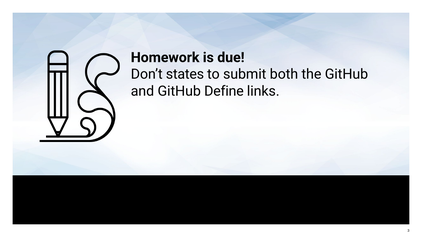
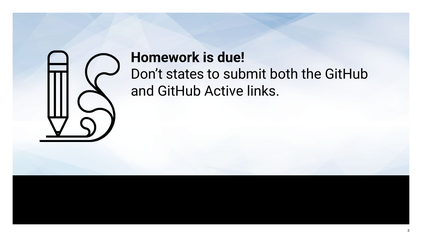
Define: Define -> Active (224, 91)
